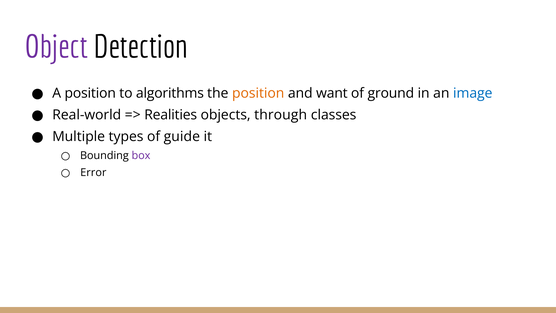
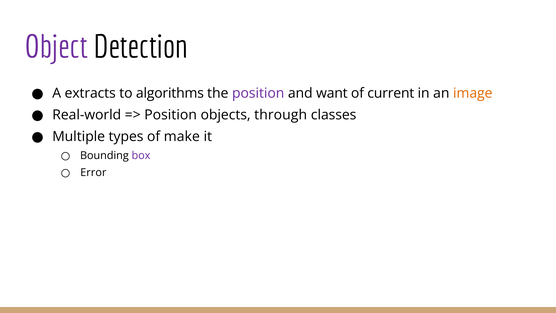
A position: position -> extracts (90, 93)
position colour: orange -> purple (258, 93)
ground: ground -> current (391, 93)
image colour: blue -> orange (473, 93)
Realities: Realities -> Position (171, 115)
guide: guide -> make (182, 137)
